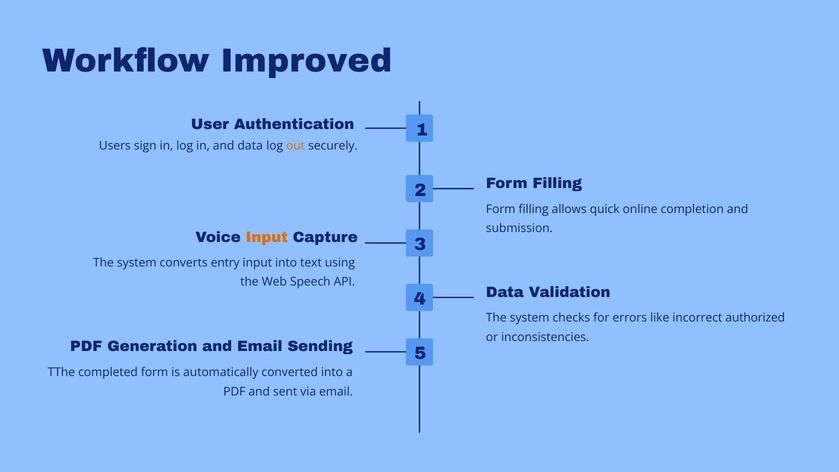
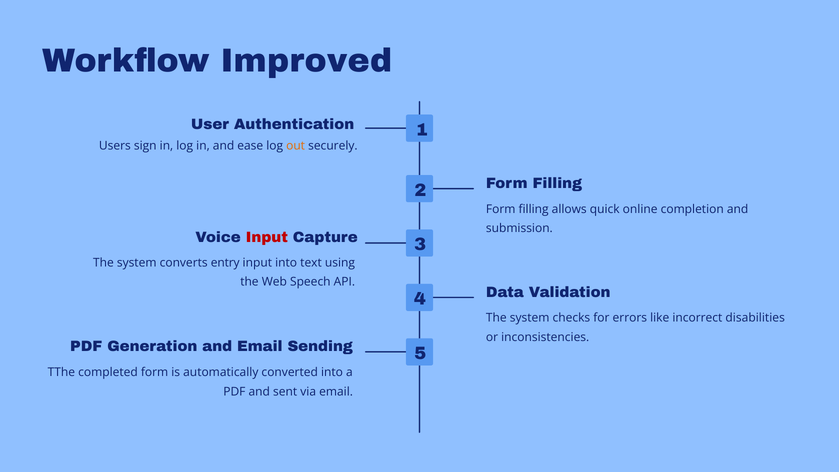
and data: data -> ease (250, 146)
Input colour: orange -> red (267, 238)
authorized: authorized -> disabilities (755, 318)
